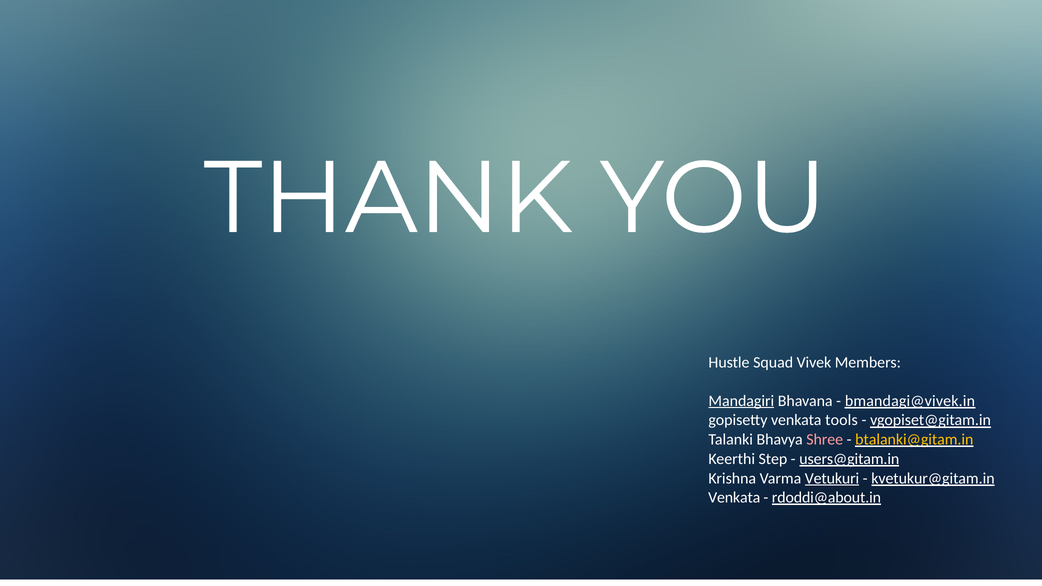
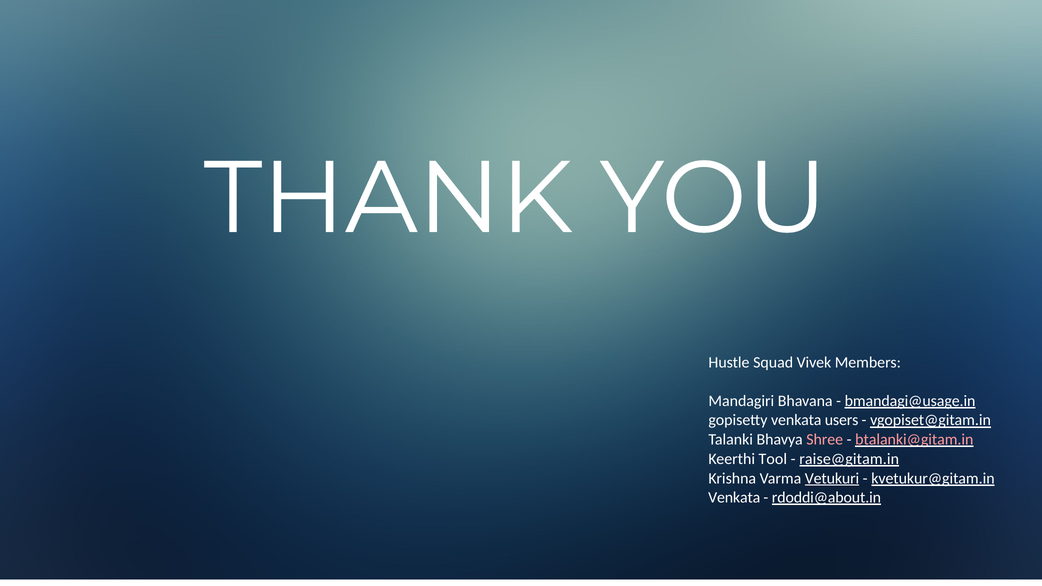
Mandagiri underline: present -> none (741, 401)
bmandagi@vivek.in: bmandagi@vivek.in -> bmandagi@usage.in (910, 401)
tools: tools -> users (842, 420)
btalanki@gitam.in colour: yellow -> pink (914, 440)
Step: Step -> Tool (773, 459)
users@gitam.in: users@gitam.in -> raise@gitam.in (849, 459)
